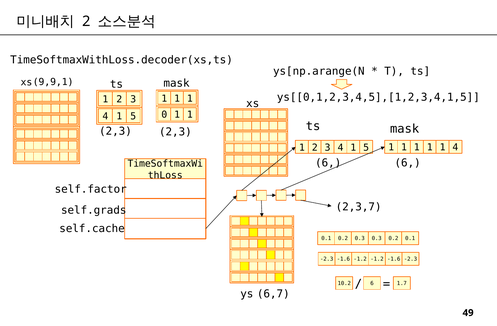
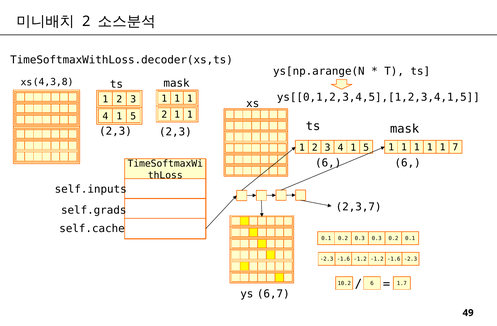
9,9,1: 9,9,1 -> 4,3,8 (53, 82)
5 0: 0 -> 2 (164, 115)
5 1 1 4: 4 -> 7 (455, 148)
self.factor: self.factor -> self.inputs (91, 190)
